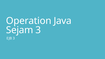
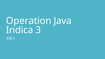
Sejam: Sejam -> Indica (20, 30)
